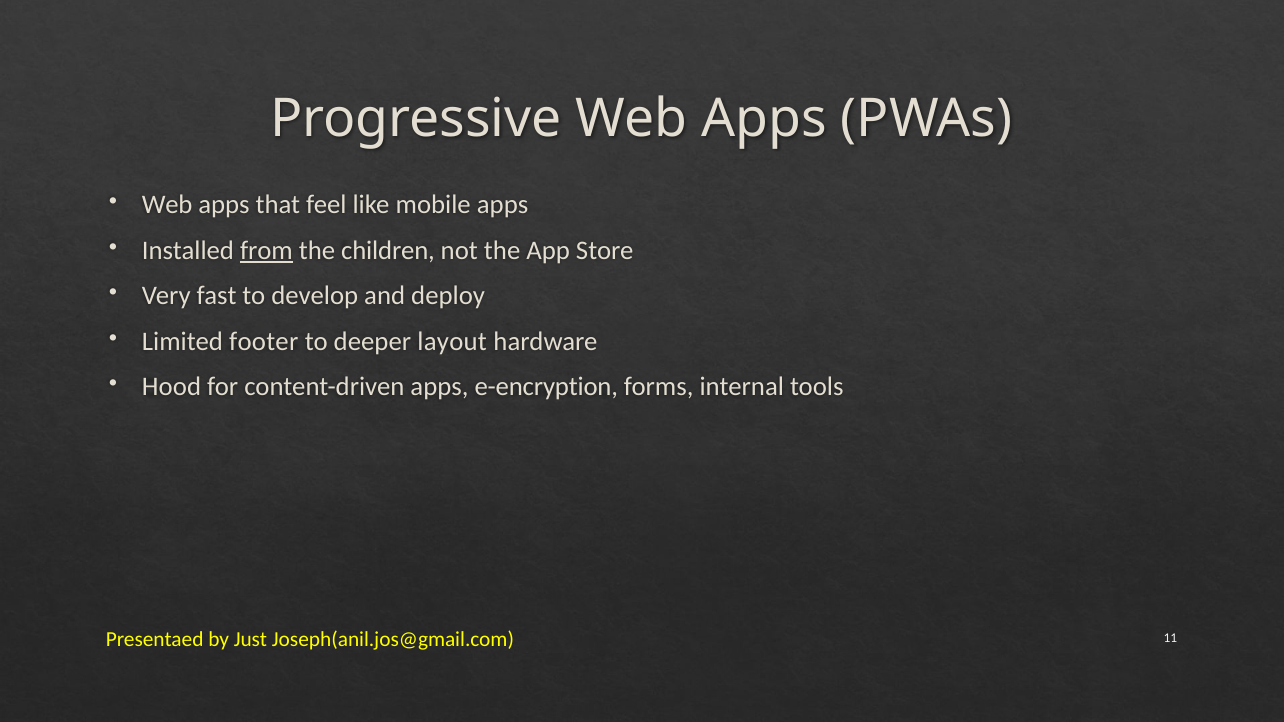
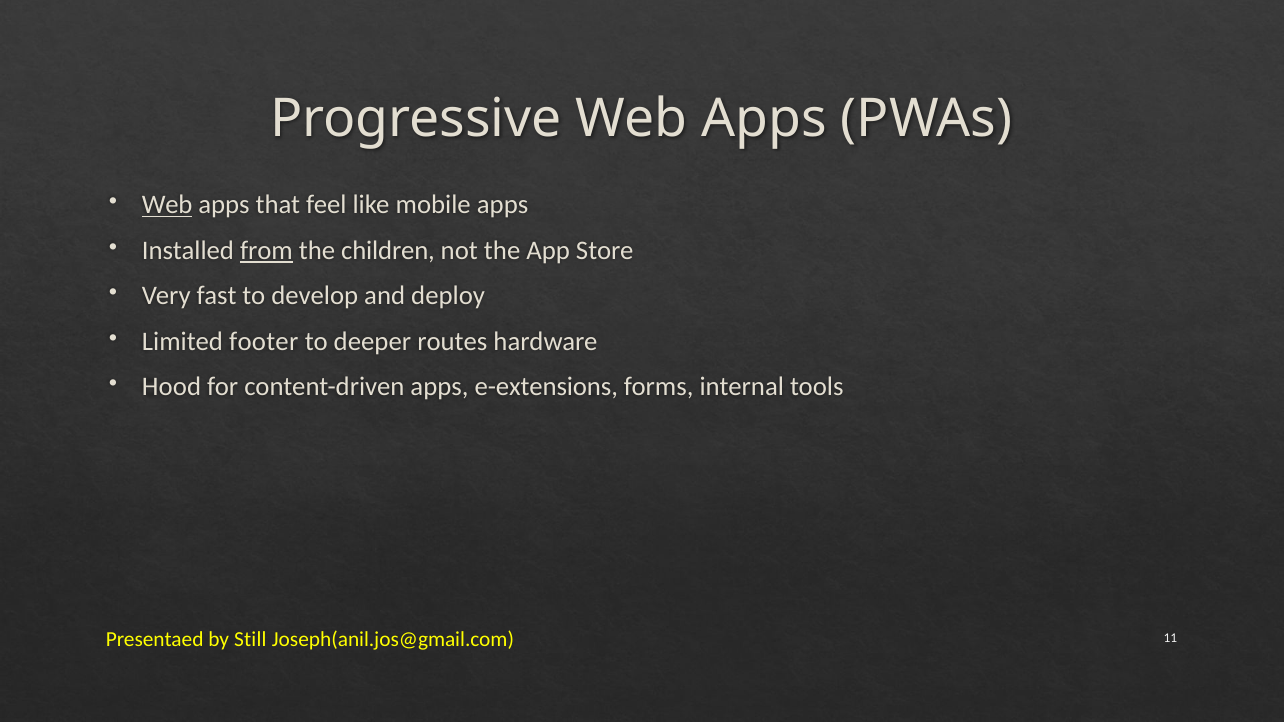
Web underline: none -> present (167, 205)
layout: layout -> routes (452, 342)
e-encryption: e-encryption -> e-extensions (546, 387)
Just: Just -> Still (250, 640)
